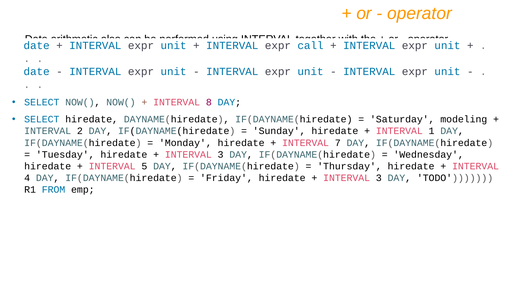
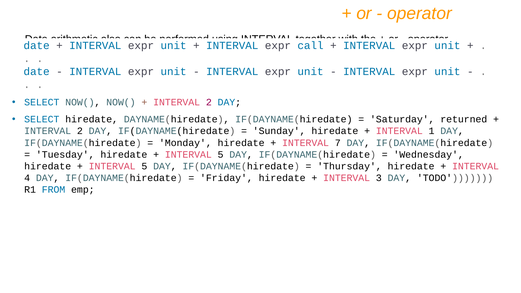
8: 8 -> 2 (209, 102)
modeling: modeling -> returned (464, 119)
3: 3 -> 5 (221, 155)
